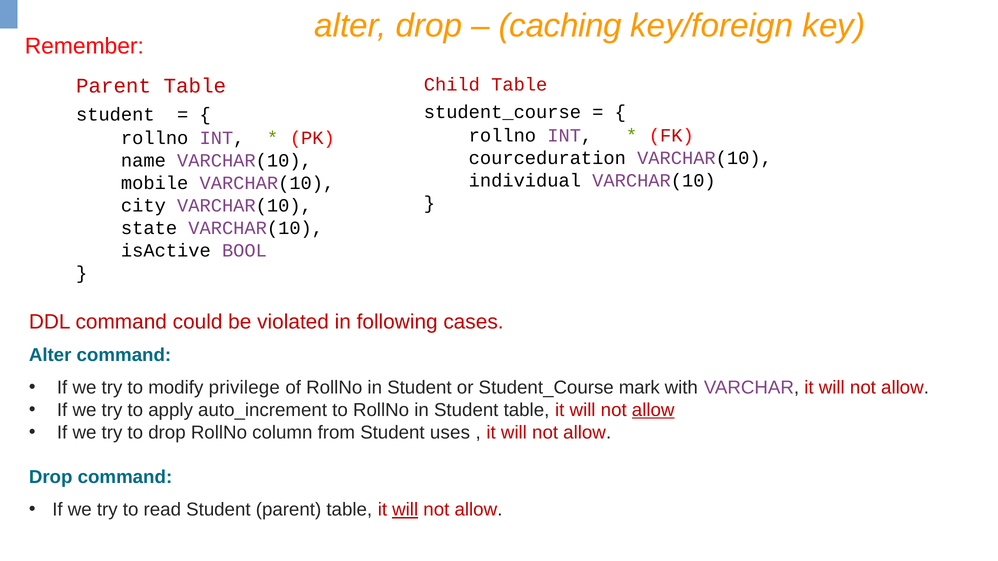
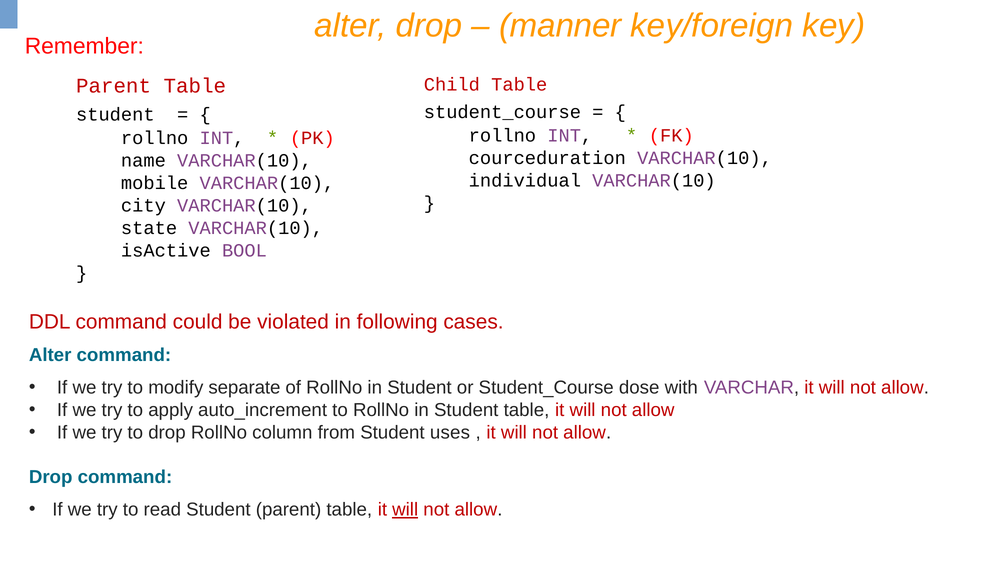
caching: caching -> manner (560, 26)
privilege: privilege -> separate (244, 388)
mark: mark -> dose (639, 388)
allow underline: present -> none (653, 410)
